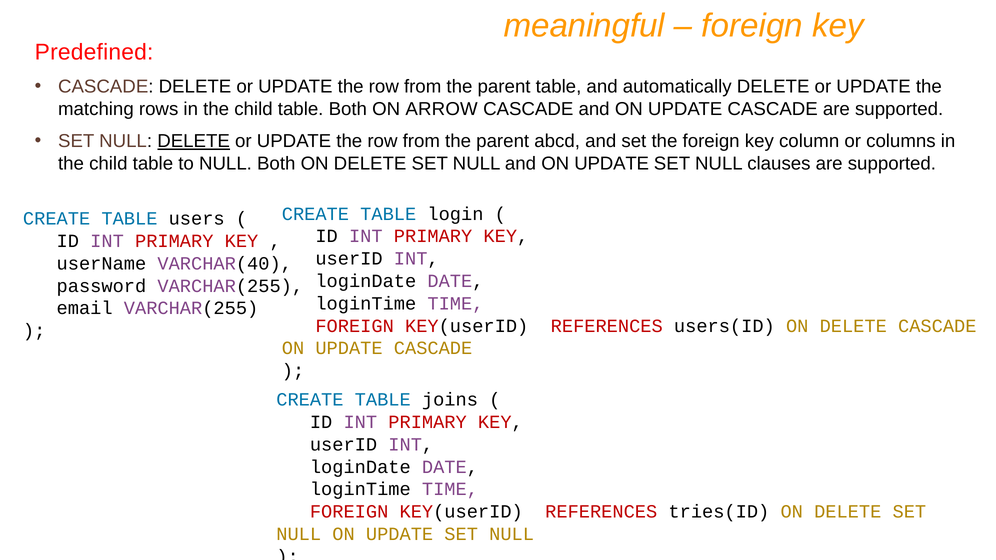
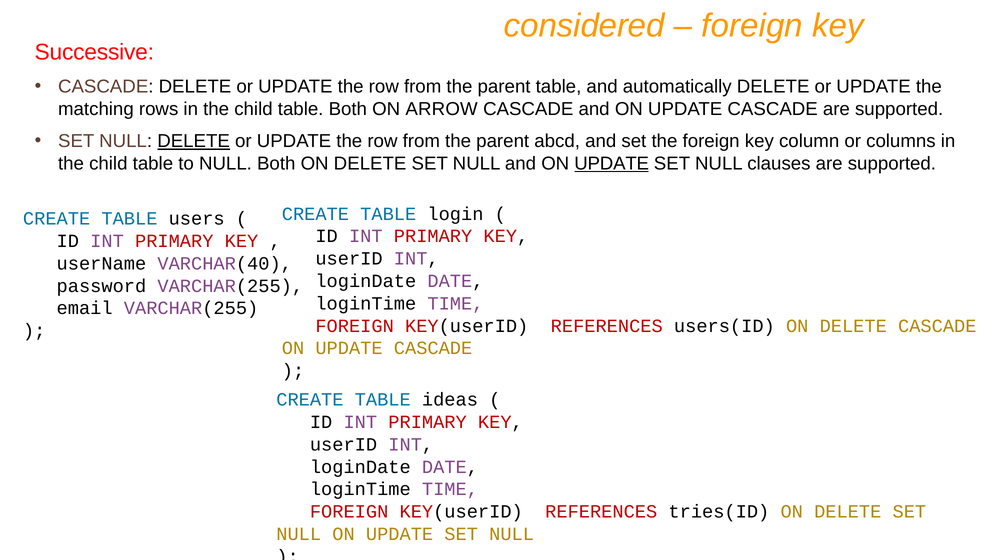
meaningful: meaningful -> considered (584, 26)
Predefined: Predefined -> Successive (94, 52)
UPDATE underline: none -> present (612, 164)
joins: joins -> ideas (450, 400)
